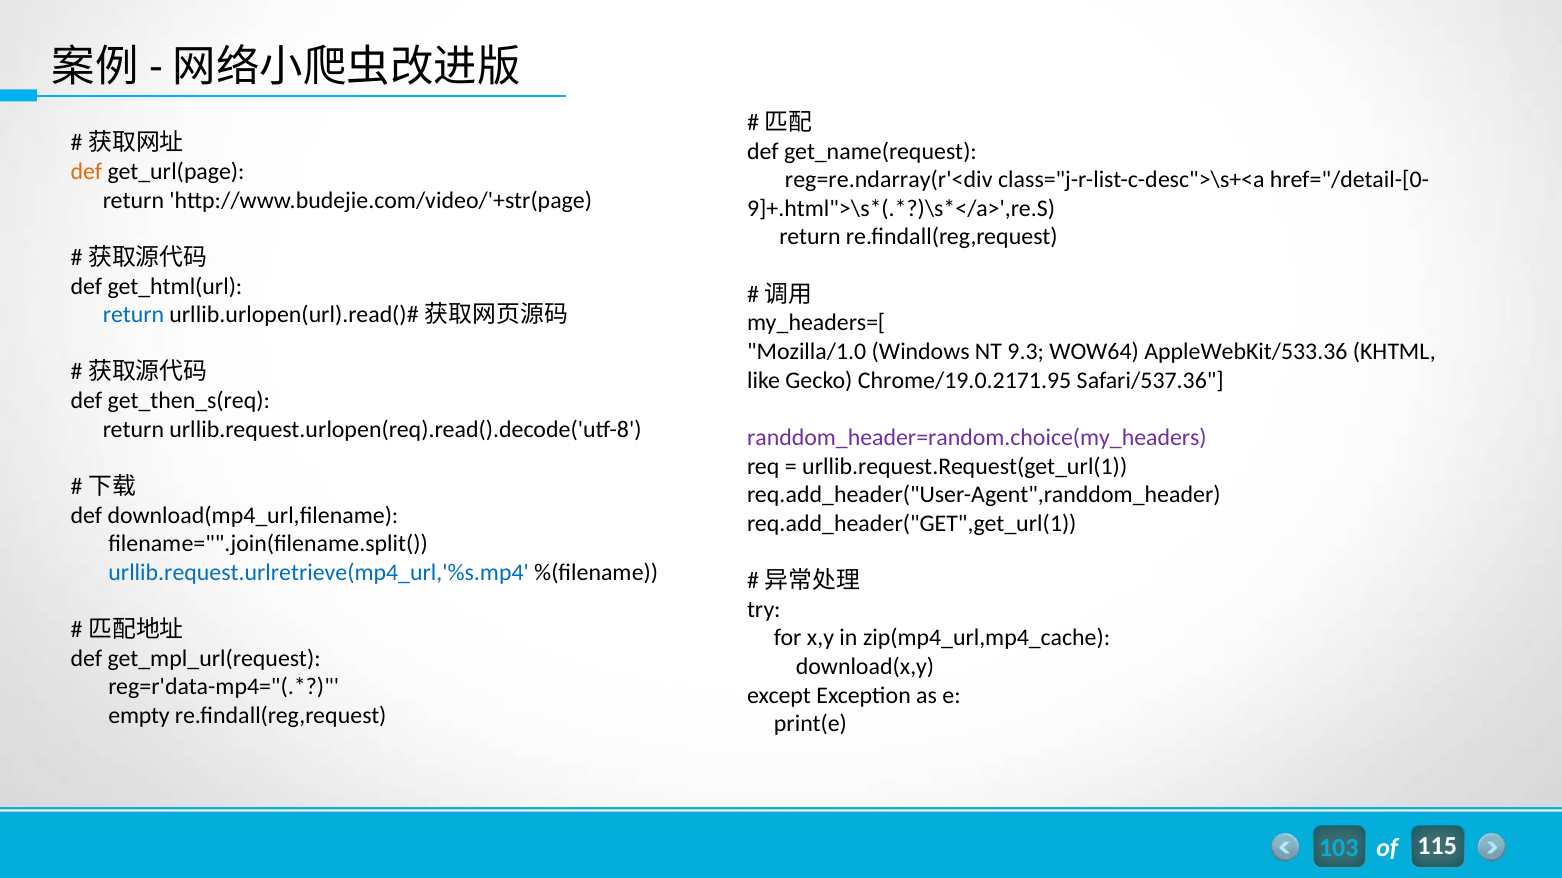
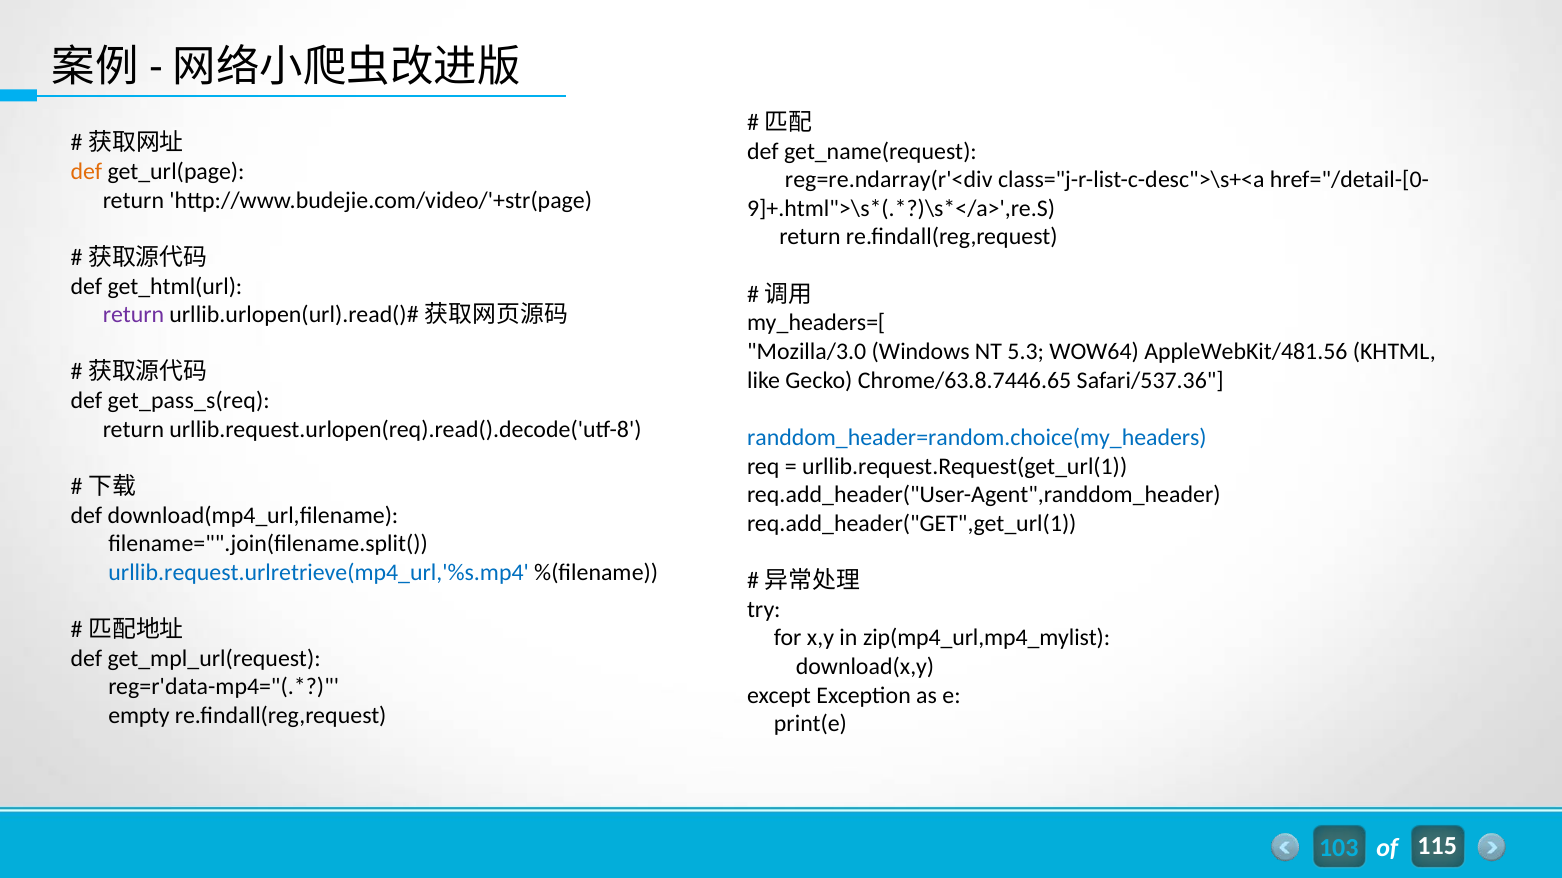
return colour: blue -> purple (134, 315)
Mozilla/1.0: Mozilla/1.0 -> Mozilla/3.0 (807, 352)
9.3: 9.3 -> 5.3 (1026, 352)
AppleWebKit/533.36: AppleWebKit/533.36 -> AppleWebKit/481.56 (1246, 352)
Chrome/19.0.2171.95: Chrome/19.0.2171.95 -> Chrome/63.8.7446.65 (965, 381)
get_then_s(req: get_then_s(req -> get_pass_s(req (189, 401)
randdom_header=random.choice(my_headers colour: purple -> blue (977, 438)
zip(mp4_url,mp4_cache: zip(mp4_url,mp4_cache -> zip(mp4_url,mp4_mylist (987, 638)
